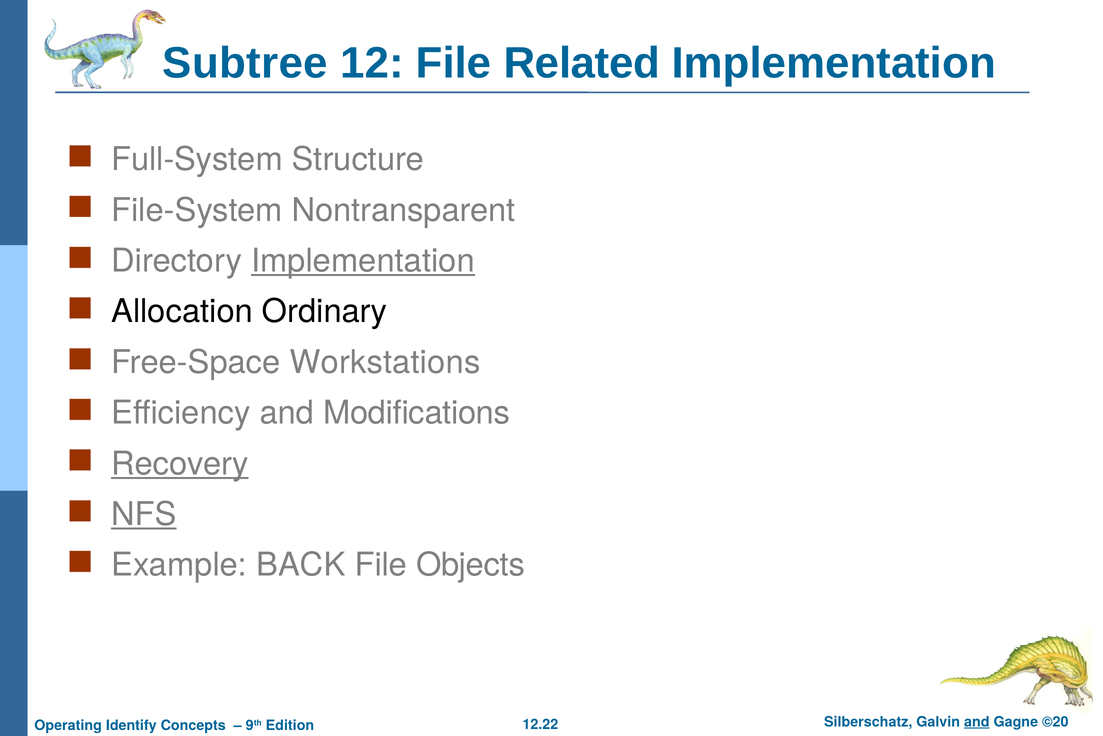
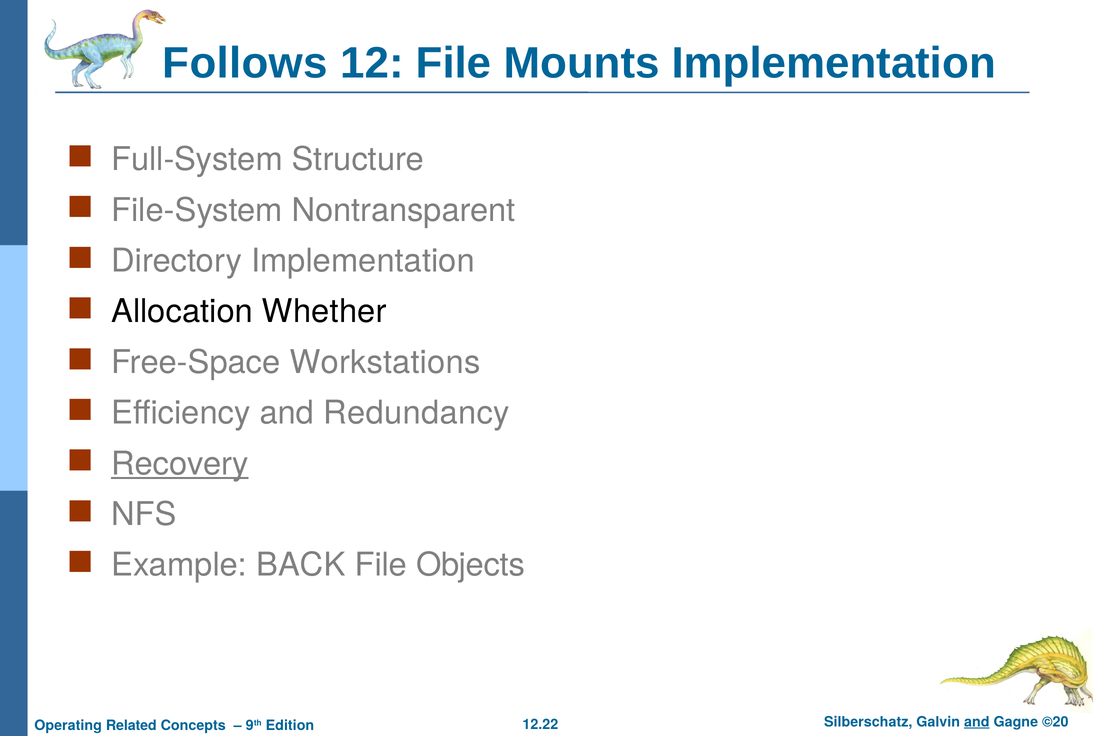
Subtree: Subtree -> Follows (245, 63)
Related: Related -> Mounts (582, 63)
Implementation underline: present -> none (363, 261)
Ordinary: Ordinary -> Whether (324, 311)
Modifications: Modifications -> Redundancy (416, 413)
NFS underline: present -> none (144, 514)
Identify: Identify -> Related (131, 725)
